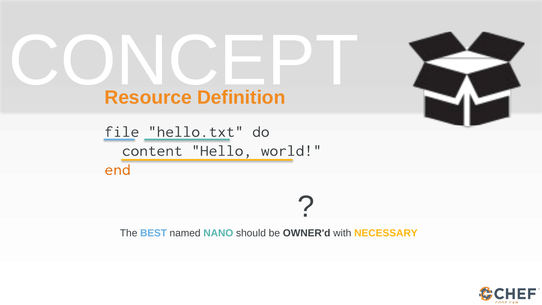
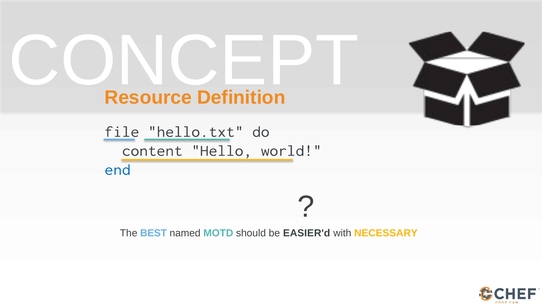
end colour: orange -> blue (118, 170)
NANO: NANO -> MOTD (218, 233)
OWNER'd: OWNER'd -> EASIER'd (307, 233)
